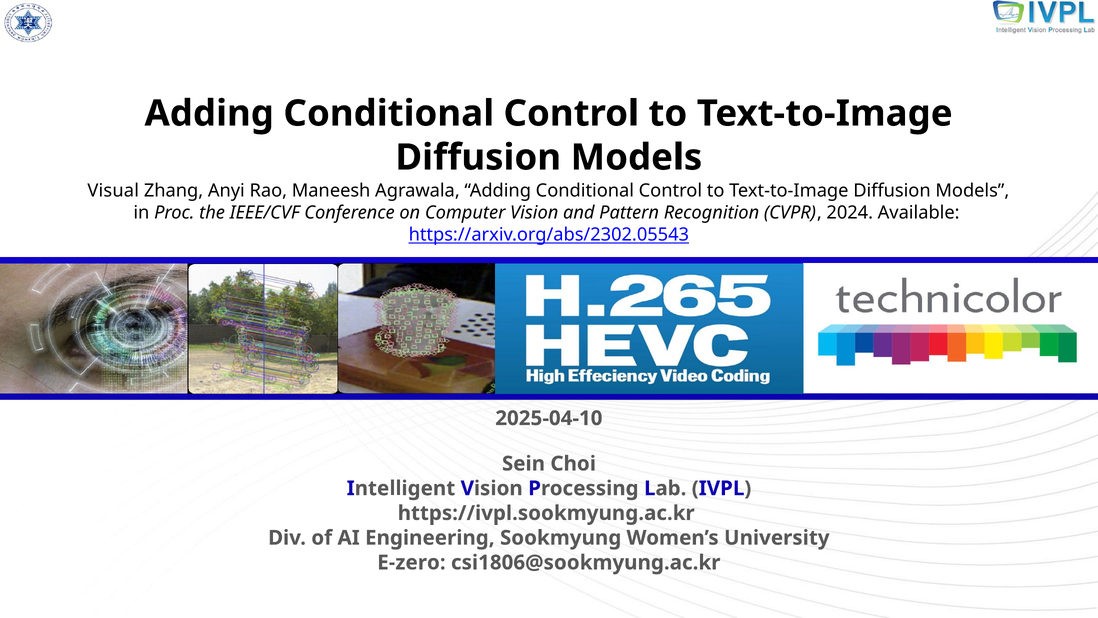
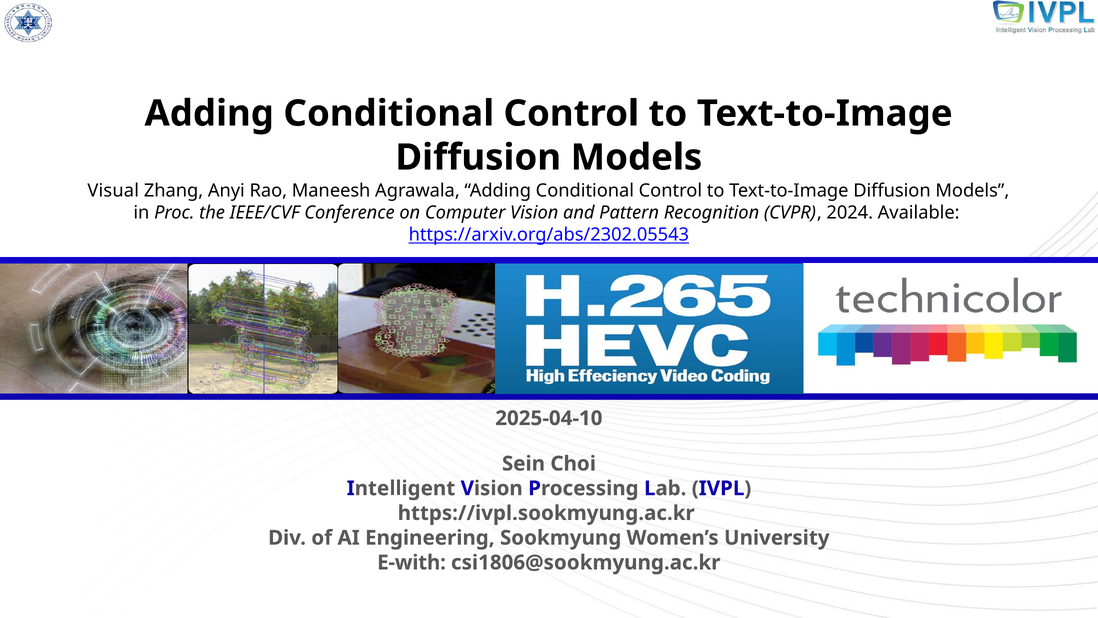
E-zero: E-zero -> E-with (412, 562)
